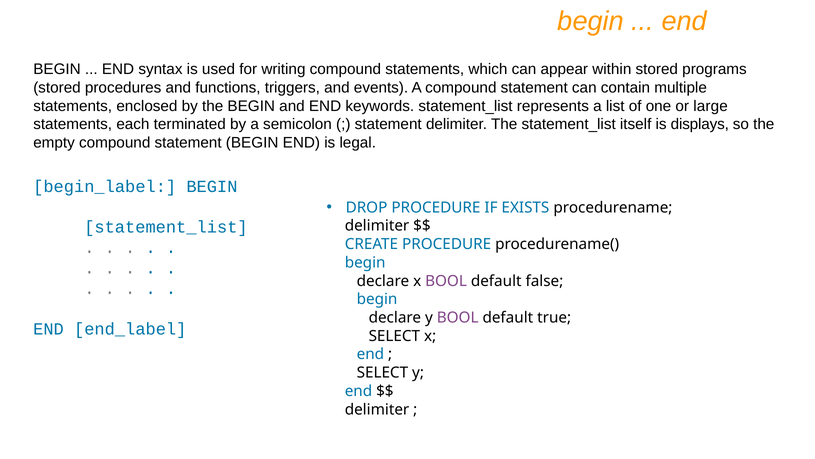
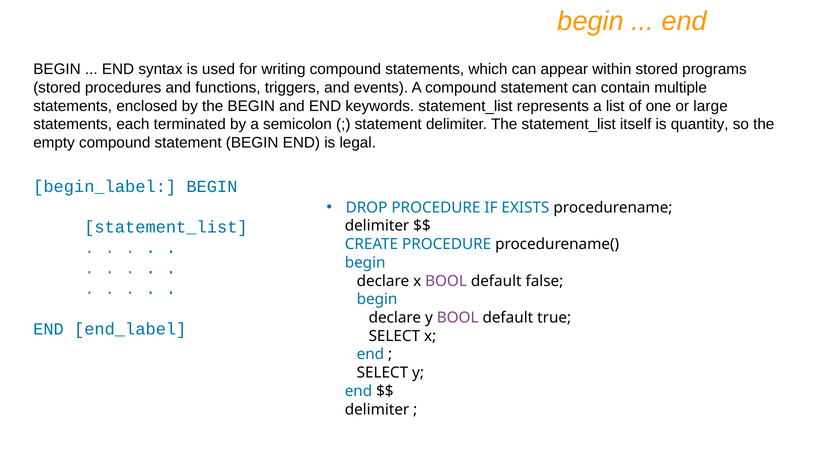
displays: displays -> quantity (700, 124)
